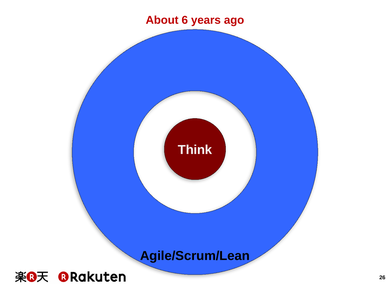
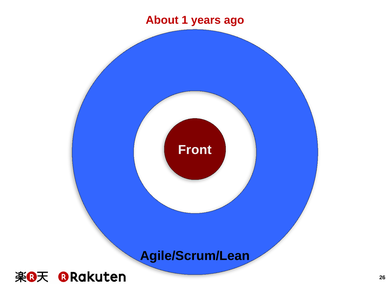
6: 6 -> 1 (185, 20)
Think: Think -> Front (195, 150)
